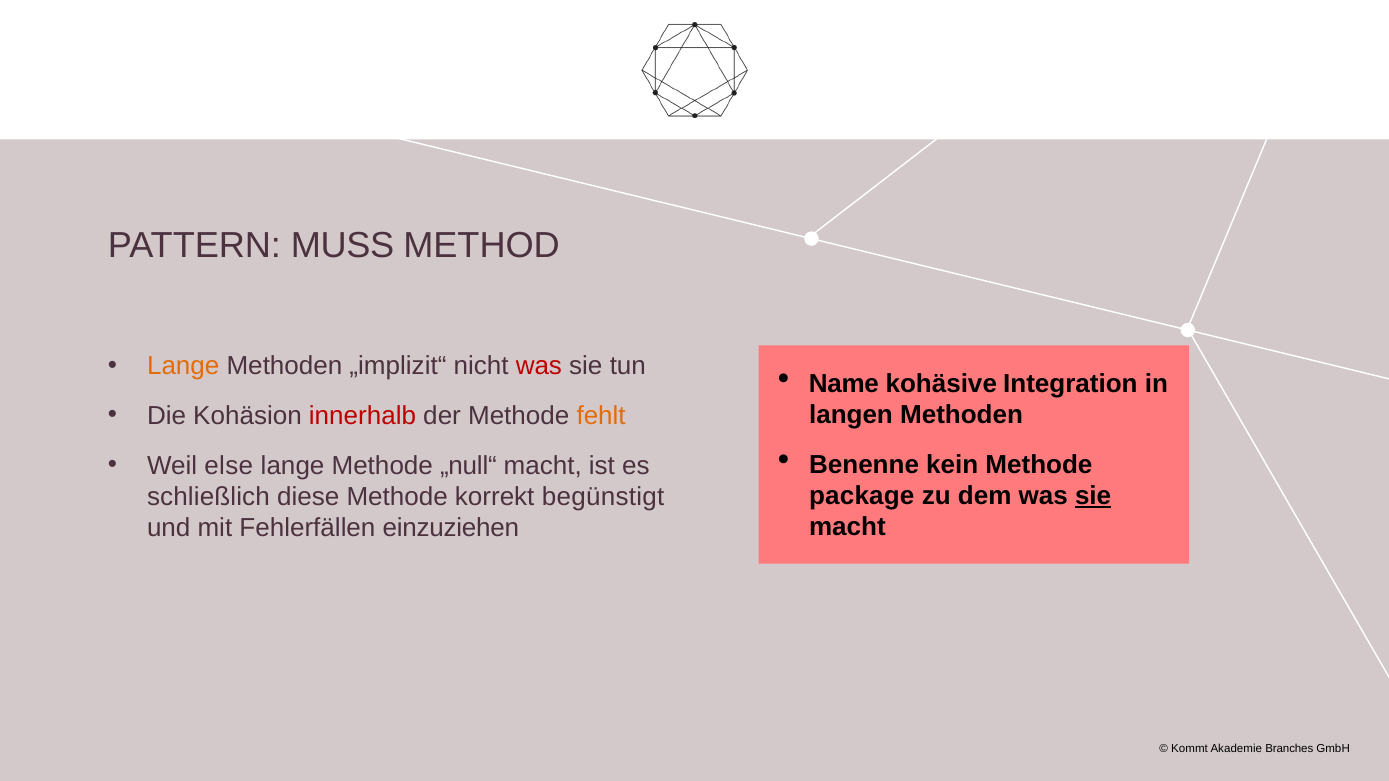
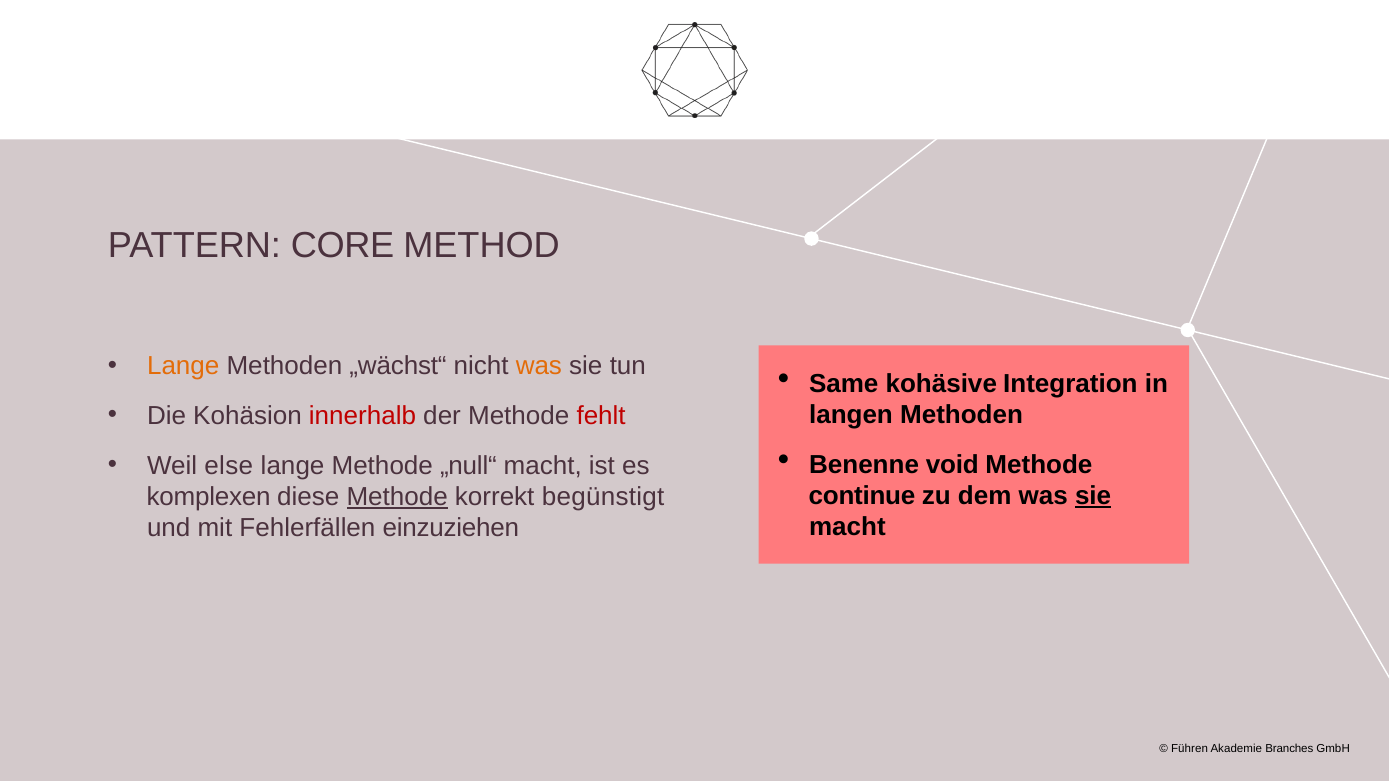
MUSS: MUSS -> CORE (342, 246)
„implizit“: „implizit“ -> „wächst“ (398, 366)
was colour: red -> orange (539, 366)
Name: Name -> Same (844, 384)
fehlt colour: orange -> red (601, 416)
kein: kein -> void (952, 465)
package: package -> continue (862, 496)
schließlich: schließlich -> komplexen (209, 497)
Methode underline: none -> present (397, 497)
Kommt: Kommt -> Führen (1190, 749)
